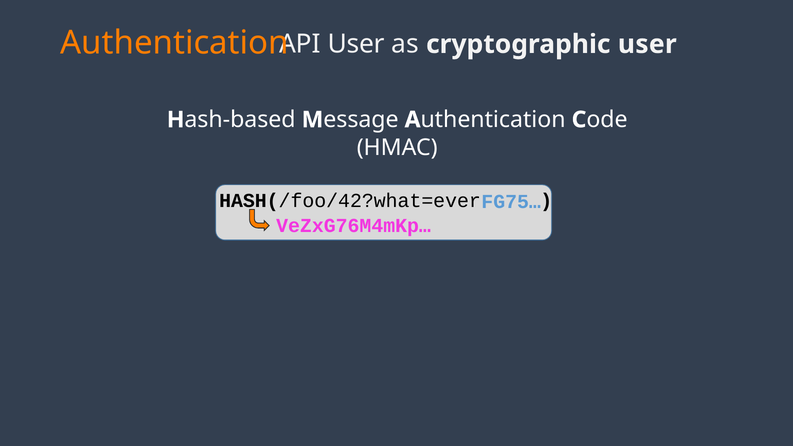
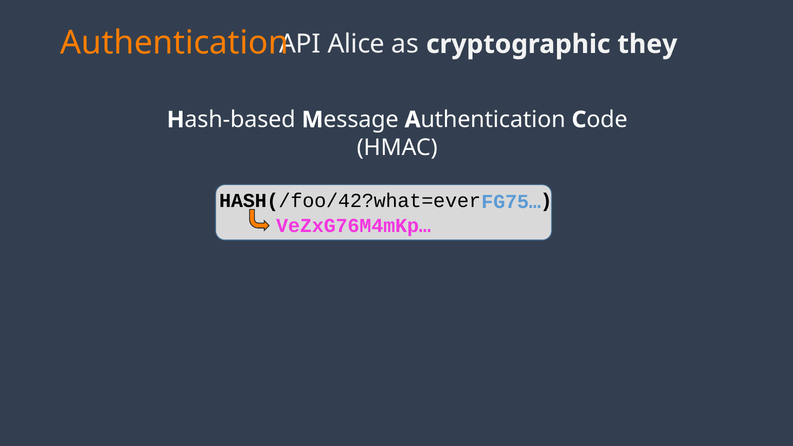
API User: User -> Alice (356, 44)
cryptographic user: user -> they (647, 44)
